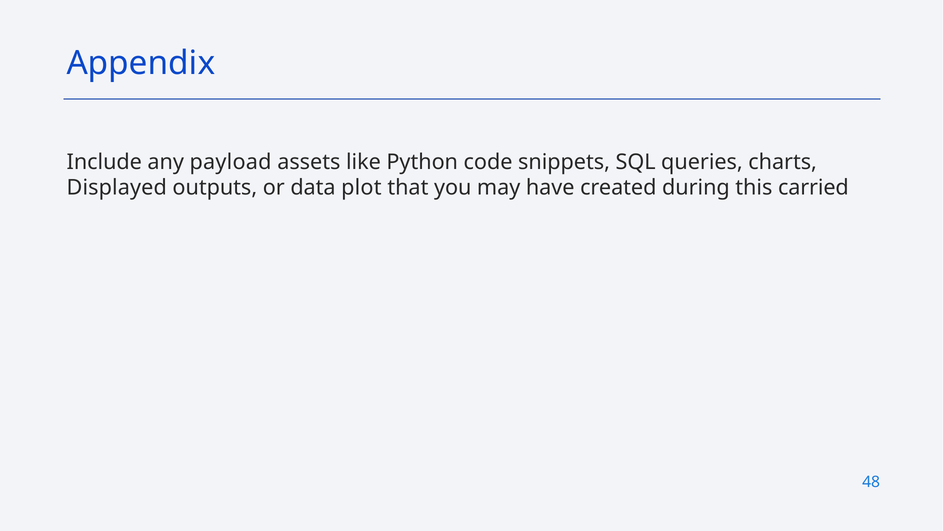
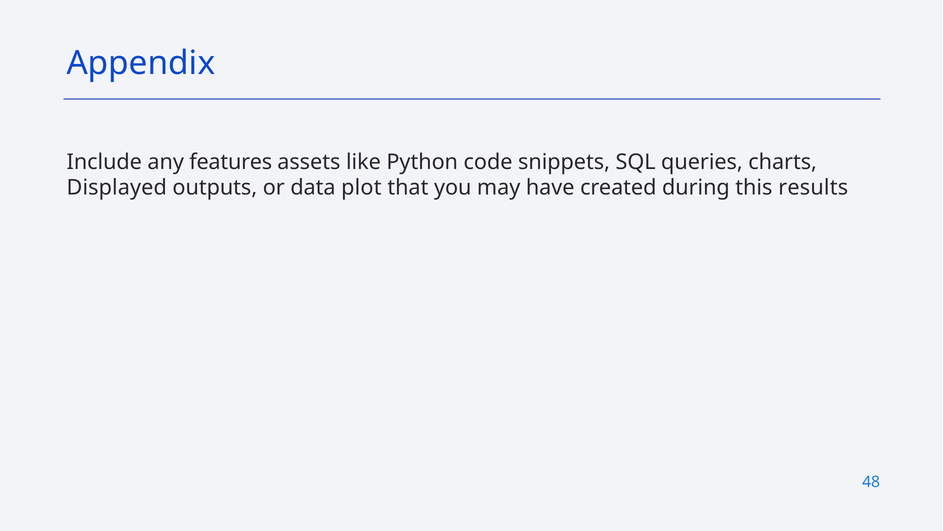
payload: payload -> features (231, 162)
carried: carried -> results (813, 188)
